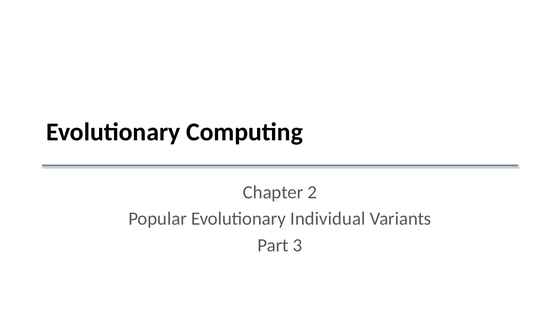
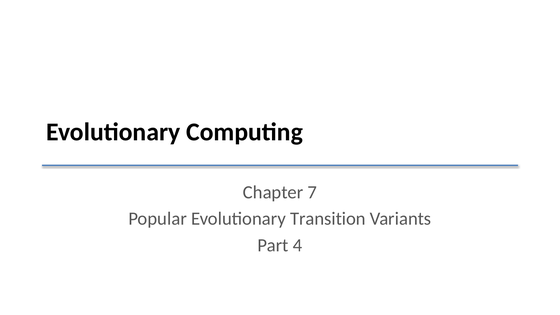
2: 2 -> 7 (312, 192)
Individual: Individual -> Transition (328, 219)
3: 3 -> 4 (297, 245)
